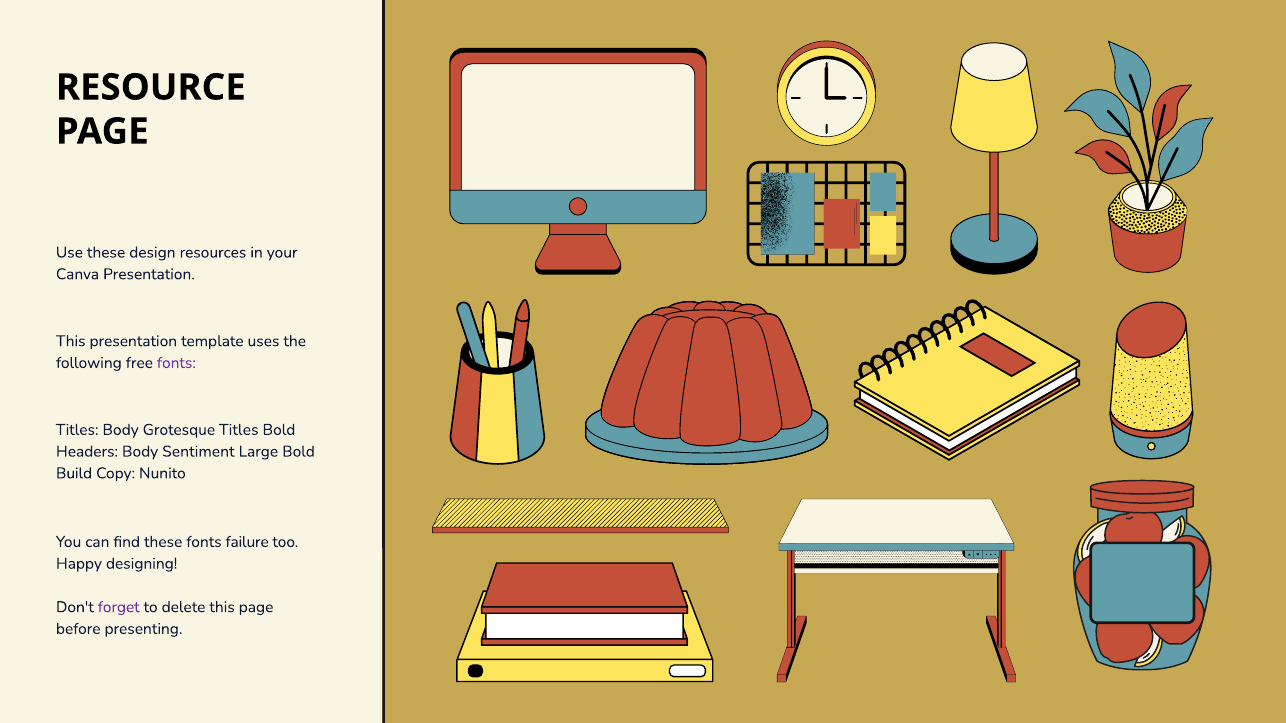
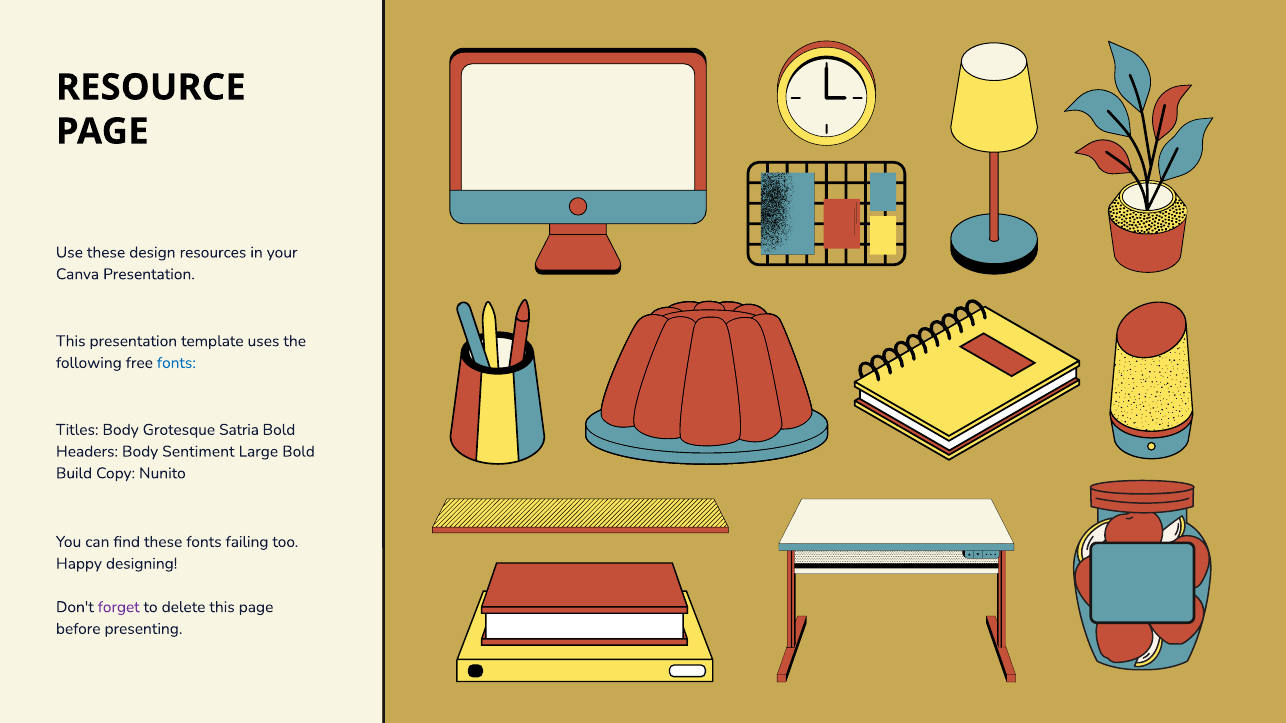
fonts colour: purple -> blue (176, 363)
Grotesque Titles: Titles -> Satria (239, 430)
failure: failure -> failing (247, 542)
